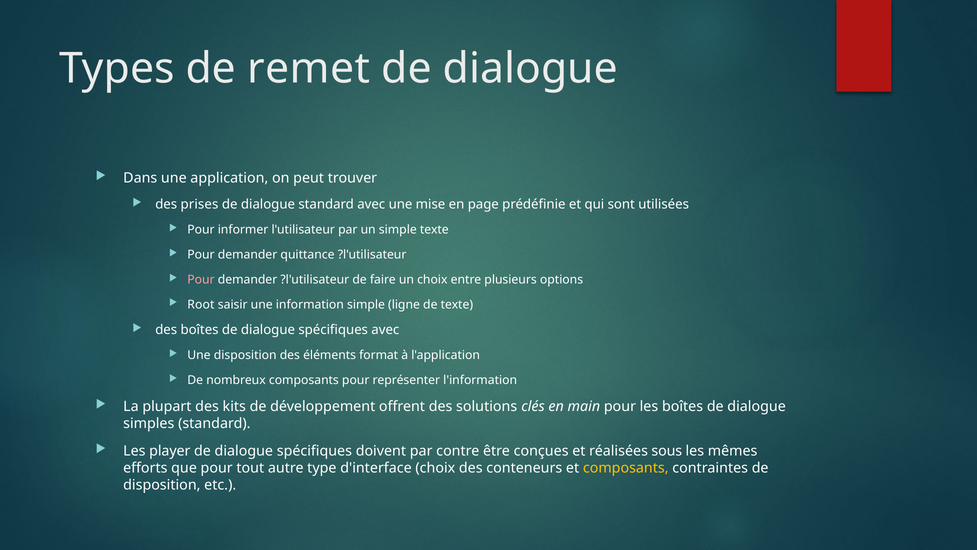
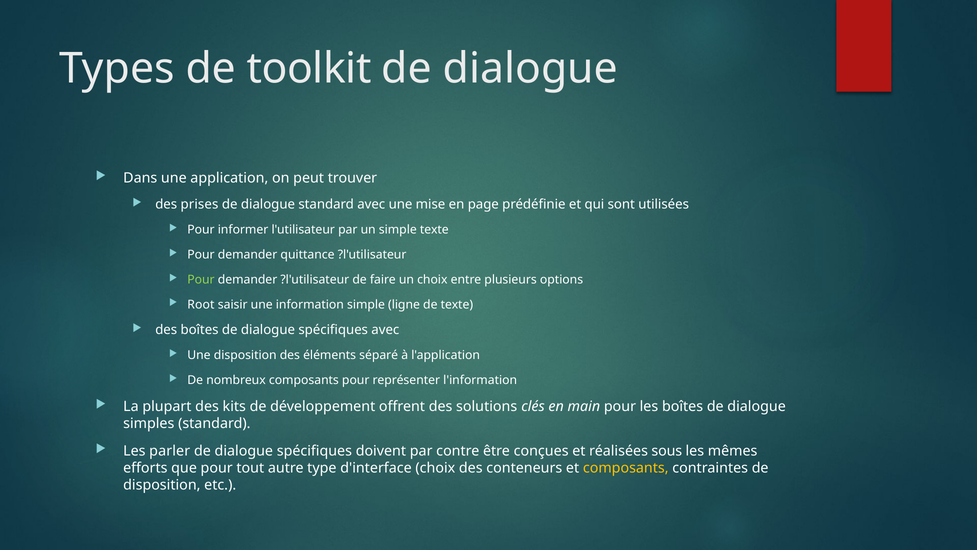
remet: remet -> toolkit (309, 69)
Pour colour: pink -> light green (201, 279)
format: format -> séparé (379, 355)
player: player -> parler (170, 451)
